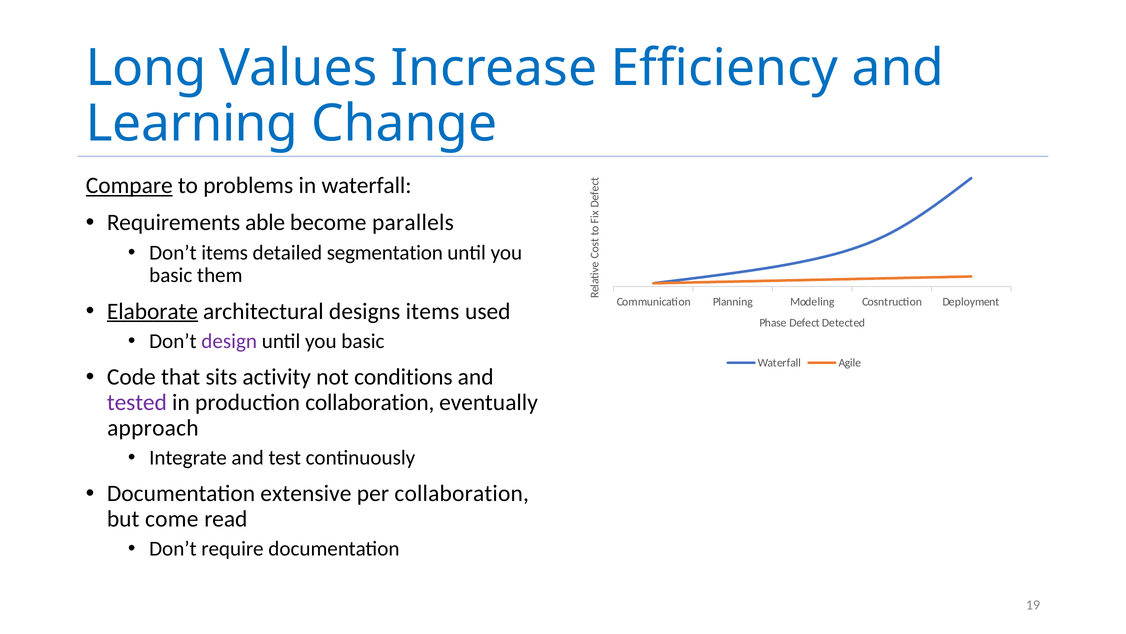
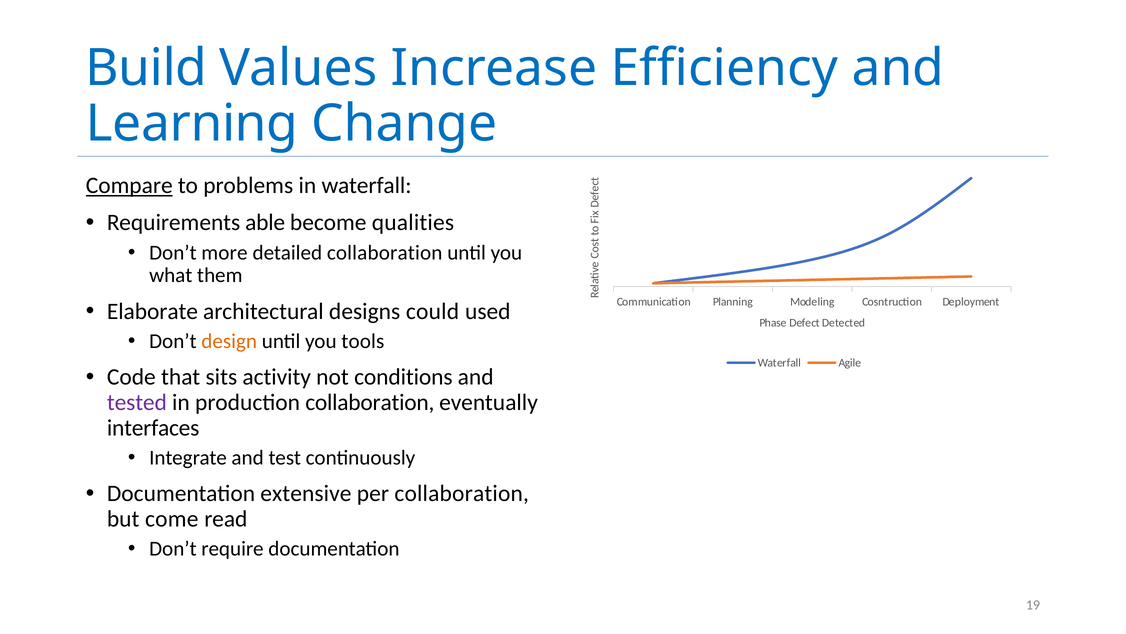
Long: Long -> Build (146, 68)
parallels: parallels -> qualities (413, 222)
Don’t items: items -> more (224, 252)
detailed segmentation: segmentation -> collaboration (385, 252)
basic: basic -> what (171, 275)
Elaborate underline: present -> none (152, 311)
designs items: items -> could (432, 311)
design colour: purple -> orange (229, 341)
basic: basic -> tools (363, 341)
approach: approach -> interfaces (153, 427)
